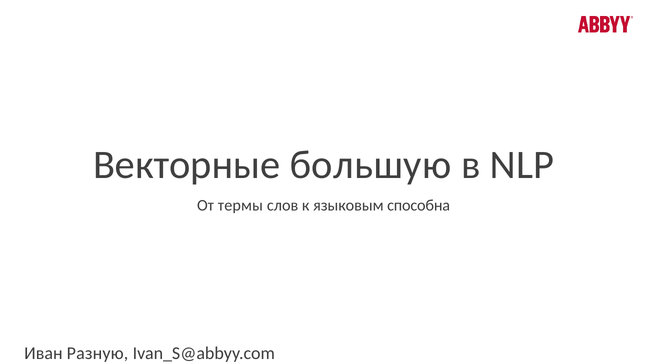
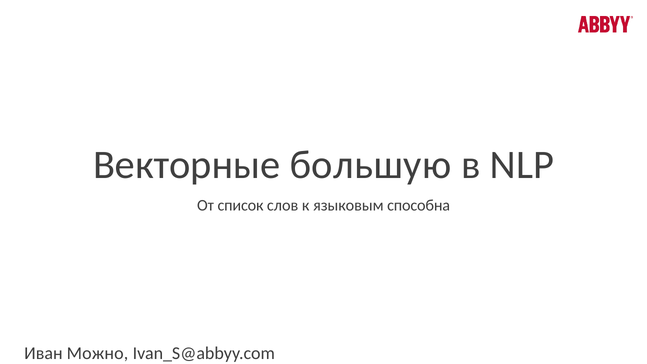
термы: термы -> список (241, 205)
Разную: Разную -> Можно (98, 353)
